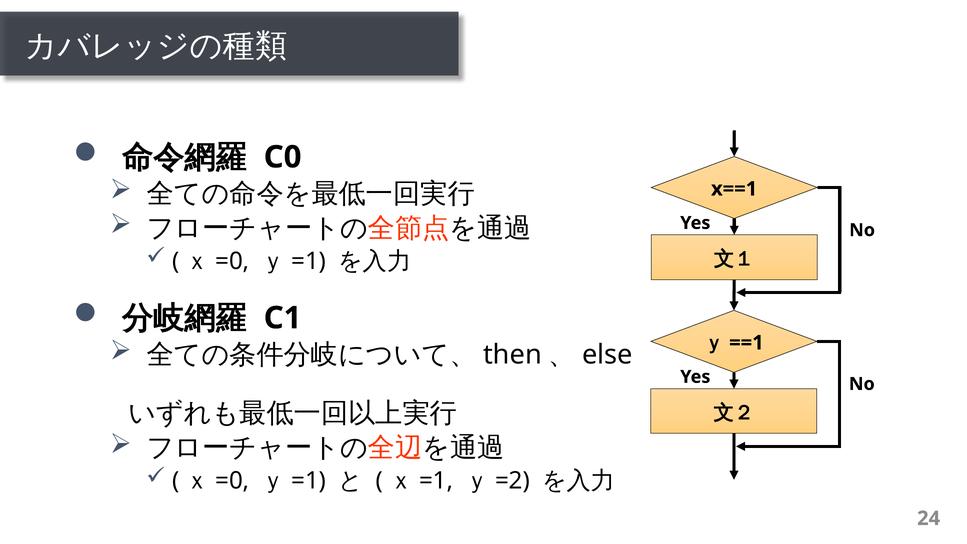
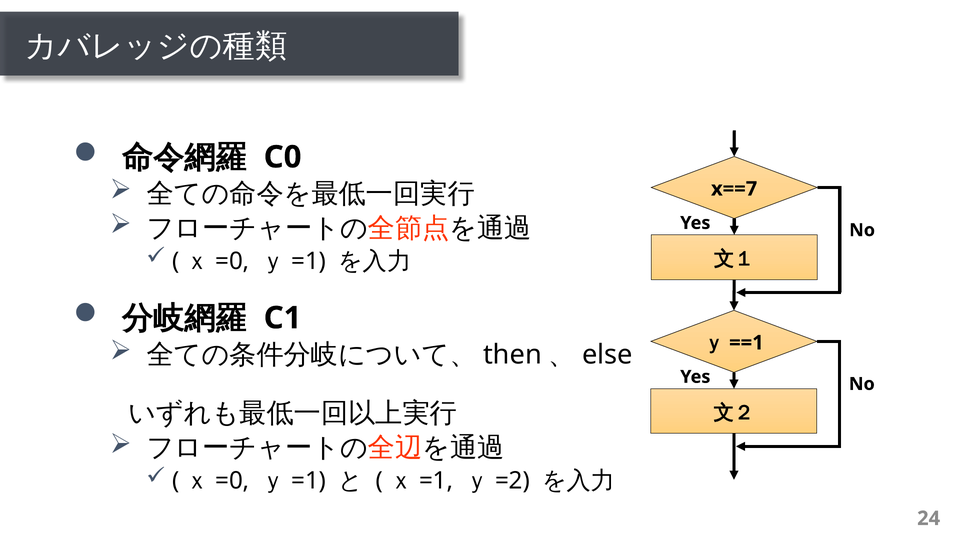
x==1: x==1 -> x==7 (734, 189)
